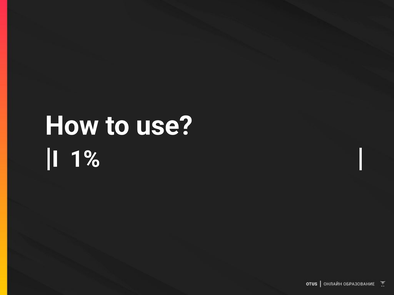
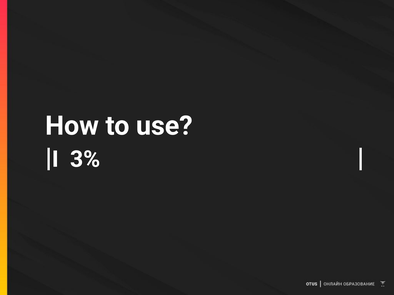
1%: 1% -> 3% (85, 160)
